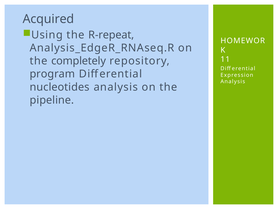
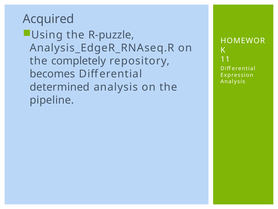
R-repeat: R-repeat -> R-puzzle (111, 35)
program: program -> becomes (52, 74)
nucleotides: nucleotides -> determined (60, 87)
